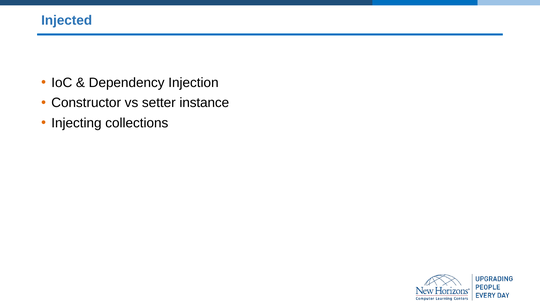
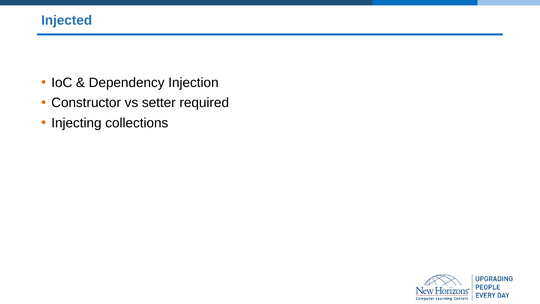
instance: instance -> required (204, 103)
